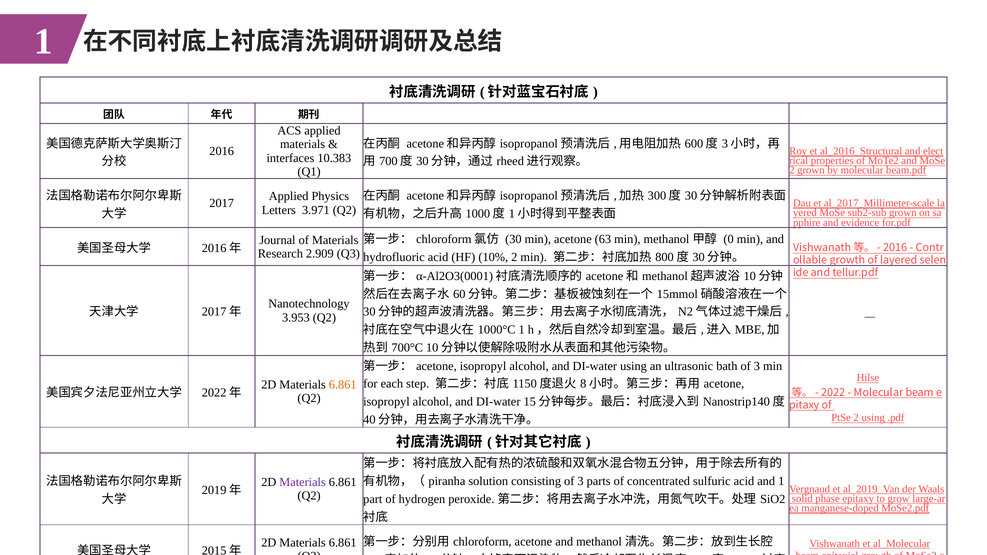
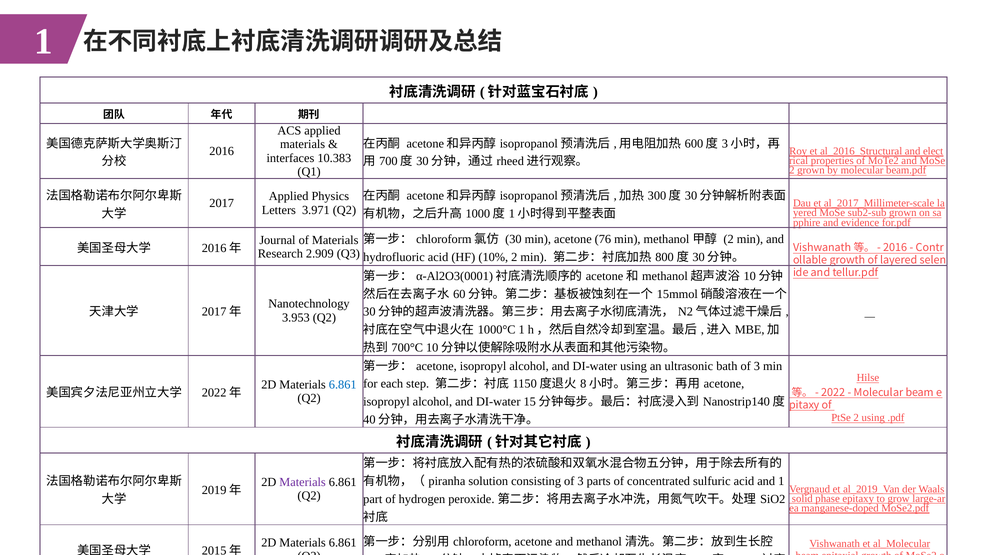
63: 63 -> 76 (603, 239)
0: 0 -> 2 (729, 239)
6.861 colour: orange -> blue (343, 385)
